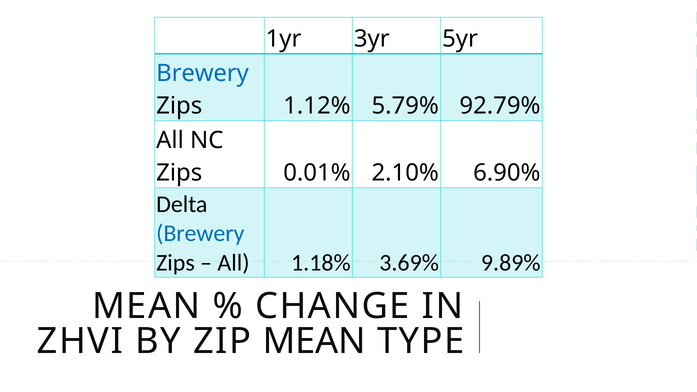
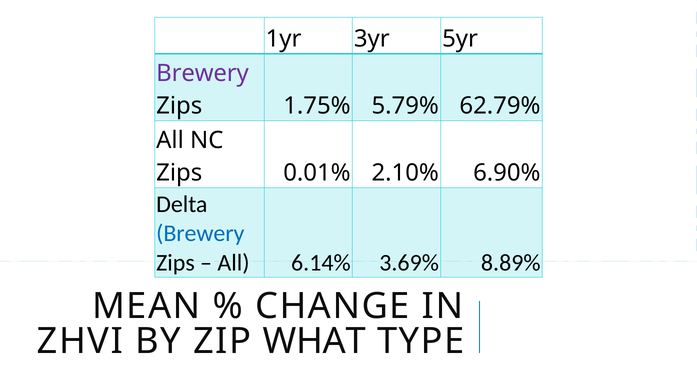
Brewery colour: blue -> purple (202, 73)
1.12%: 1.12% -> 1.75% (317, 106)
92.79%: 92.79% -> 62.79% (500, 106)
1.18%: 1.18% -> 6.14% (321, 263)
9.89%: 9.89% -> 8.89% (511, 263)
ZIP MEAN: MEAN -> WHAT (314, 341)
